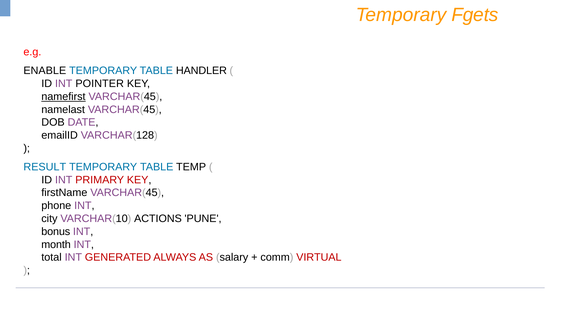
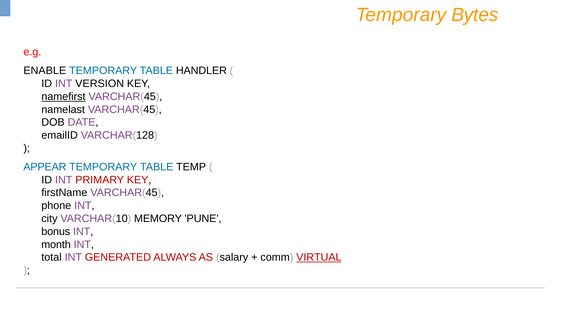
Fgets: Fgets -> Bytes (475, 15)
POINTER: POINTER -> VERSION (100, 84)
RESULT: RESULT -> APPEAR (45, 167)
ACTIONS: ACTIONS -> MEMORY (158, 219)
VIRTUAL underline: none -> present (319, 257)
